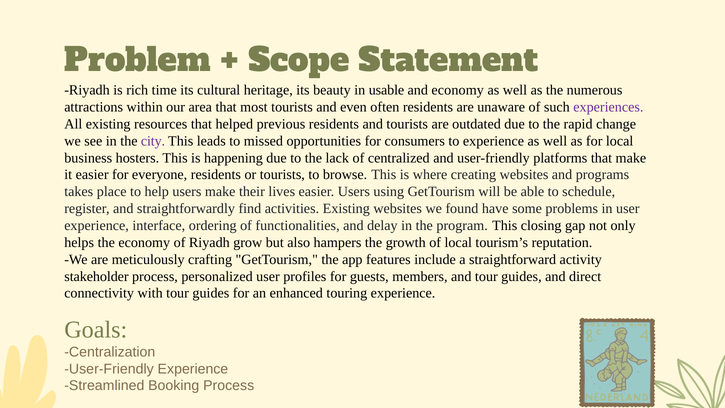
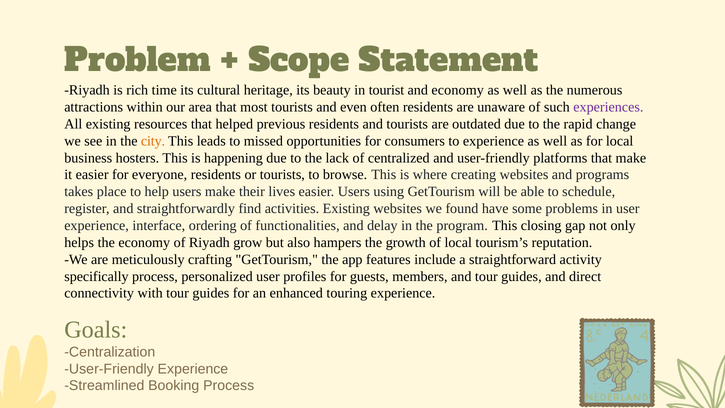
usable: usable -> tourist (386, 90)
city colour: purple -> orange (153, 141)
stakeholder: stakeholder -> specifically (96, 276)
